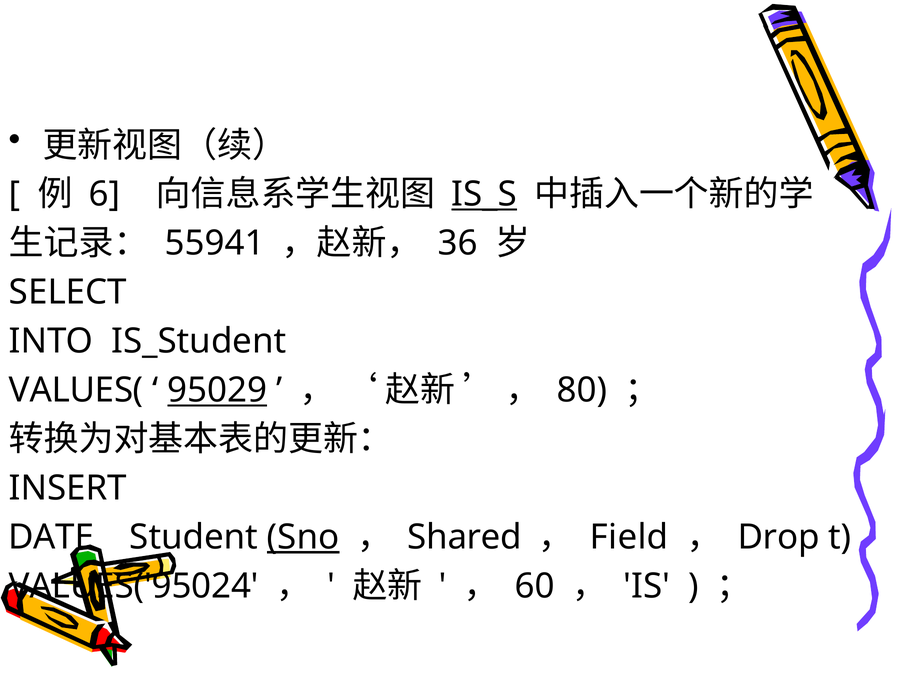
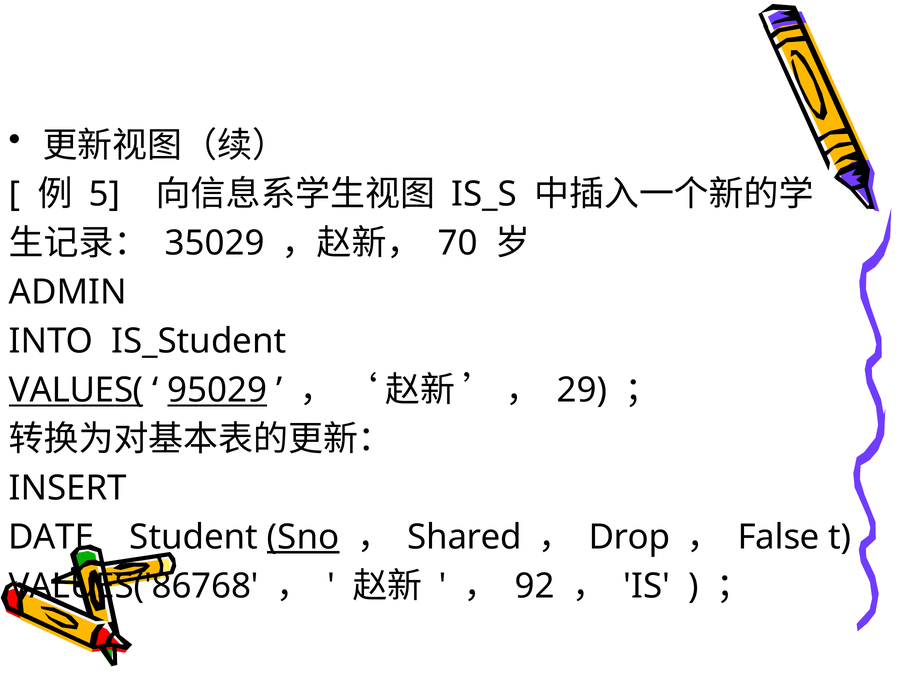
6: 6 -> 5 (105, 195)
IS_S underline: present -> none (484, 195)
55941: 55941 -> 35029 (215, 244)
36: 36 -> 70 (458, 244)
SELECT: SELECT -> ADMIN (68, 292)
VALUES( underline: none -> present (76, 390)
80: 80 -> 29 (582, 390)
Field: Field -> Drop (629, 537)
Drop: Drop -> False (779, 537)
VALUES('95024: VALUES('95024 -> VALUES('86768 (134, 586)
60: 60 -> 92 (535, 586)
